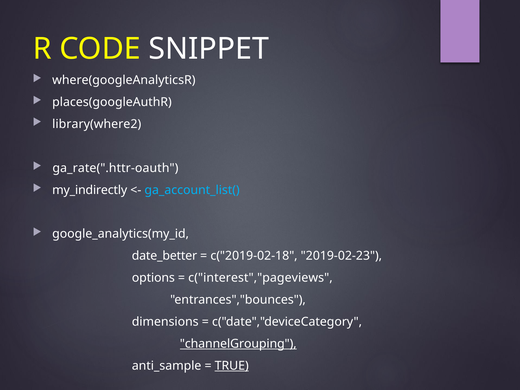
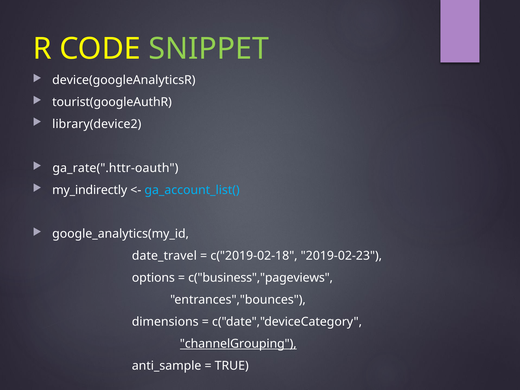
SNIPPET colour: white -> light green (209, 49)
where(googleAnalyticsR: where(googleAnalyticsR -> device(googleAnalyticsR (124, 80)
places(googleAuthR: places(googleAuthR -> tourist(googleAuthR (112, 102)
library(where2: library(where2 -> library(device2 (97, 124)
date_better: date_better -> date_travel (164, 256)
c("interest","pageviews: c("interest","pageviews -> c("business","pageviews (261, 278)
TRUE underline: present -> none (232, 366)
